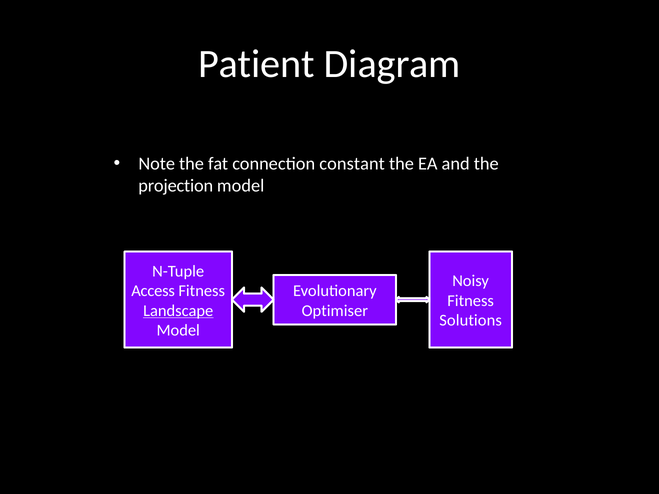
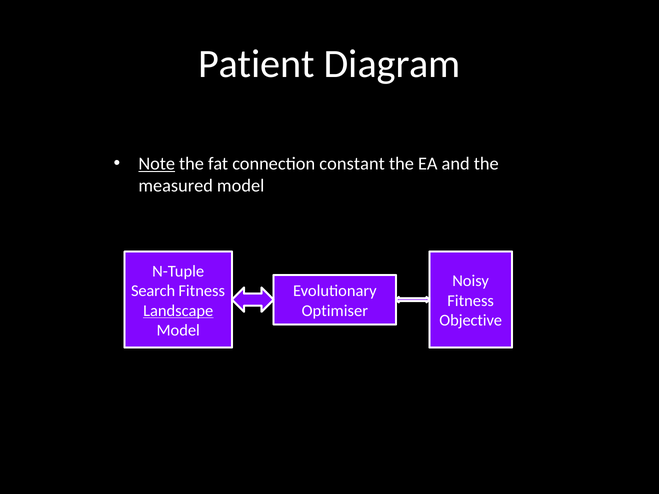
Note underline: none -> present (157, 164)
projection: projection -> measured (176, 186)
Access: Access -> Search (153, 291)
Solutions: Solutions -> Objective (471, 321)
